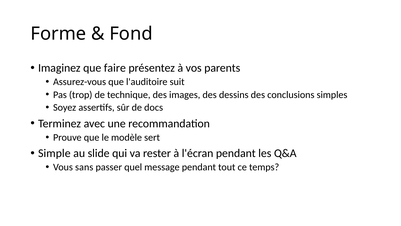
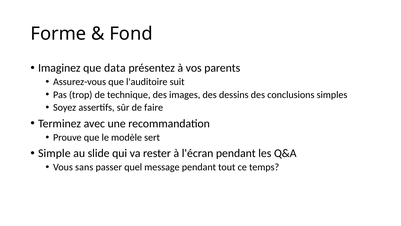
faire: faire -> data (115, 68)
docs: docs -> faire (154, 107)
